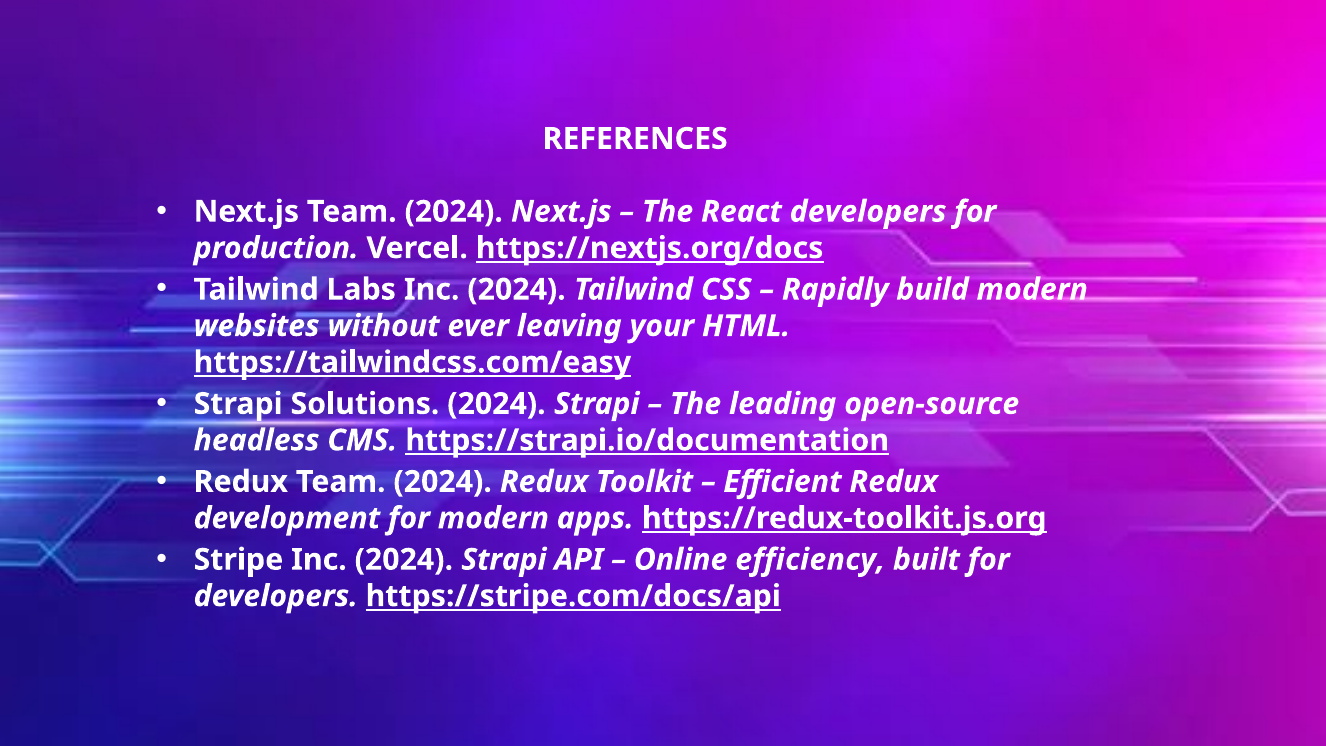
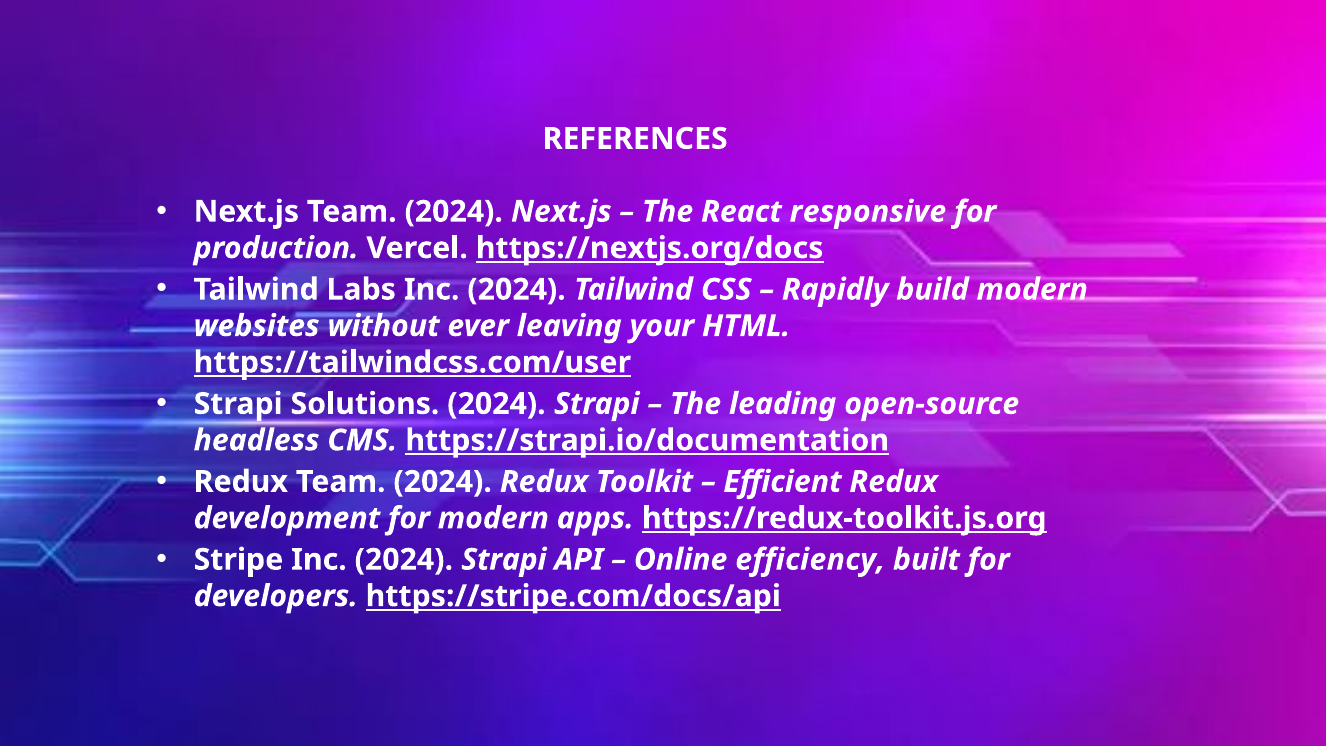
React developers: developers -> responsive (868, 212)
https://tailwindcss.com/easy: https://tailwindcss.com/easy -> https://tailwindcss.com/user (412, 362)
